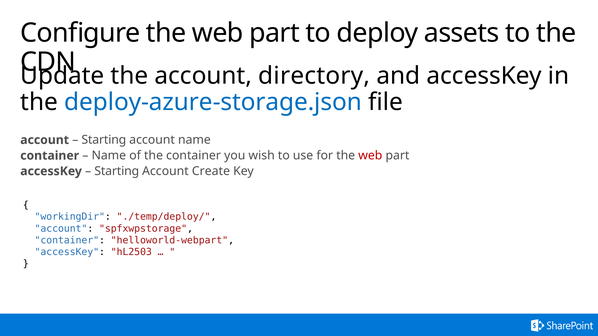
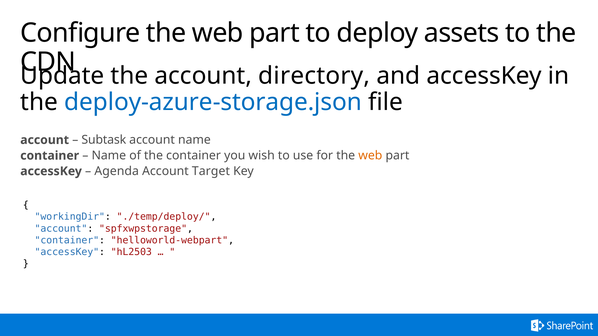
Starting: Starting -> Subtask (104, 140)
web colour: red -> orange (370, 156)
Starting: Starting -> Agenda (117, 171)
Create: Create -> Target (211, 171)
